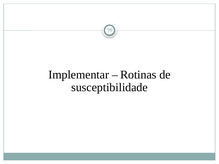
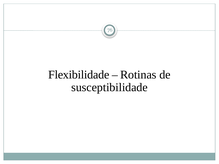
Implementar: Implementar -> Flexibilidade (79, 75)
